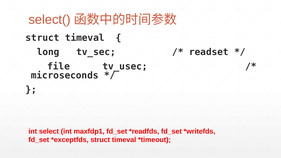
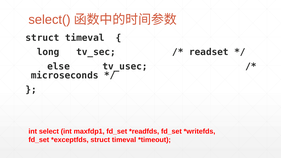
file: file -> else (59, 66)
